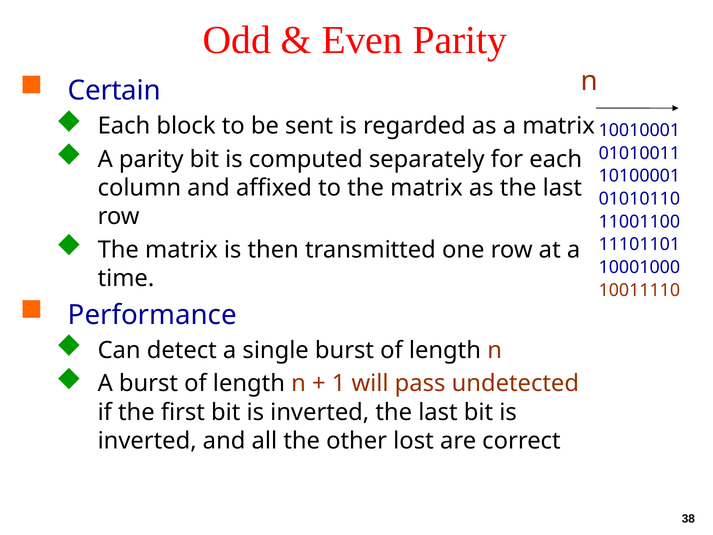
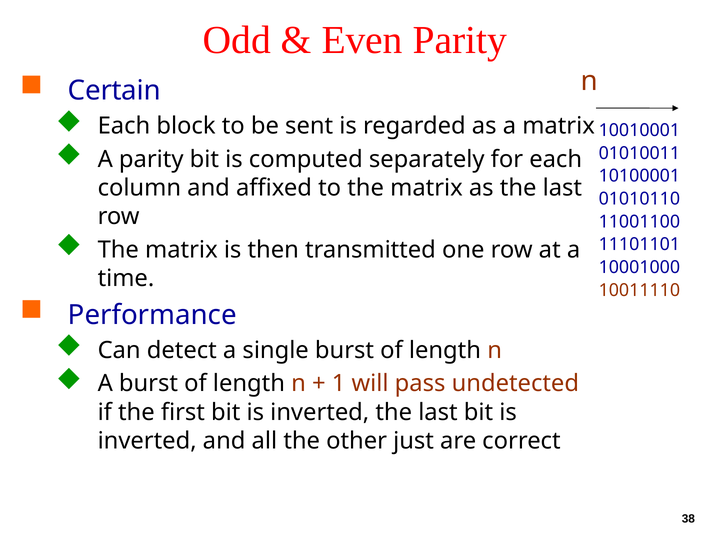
lost: lost -> just (414, 441)
